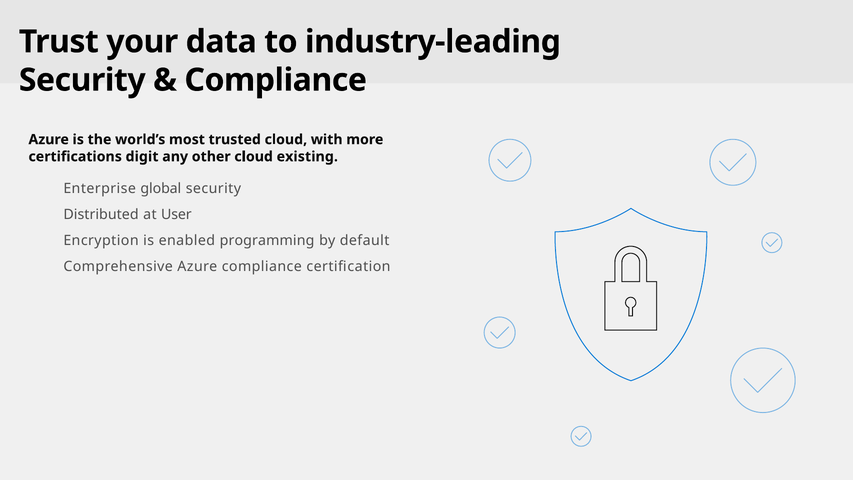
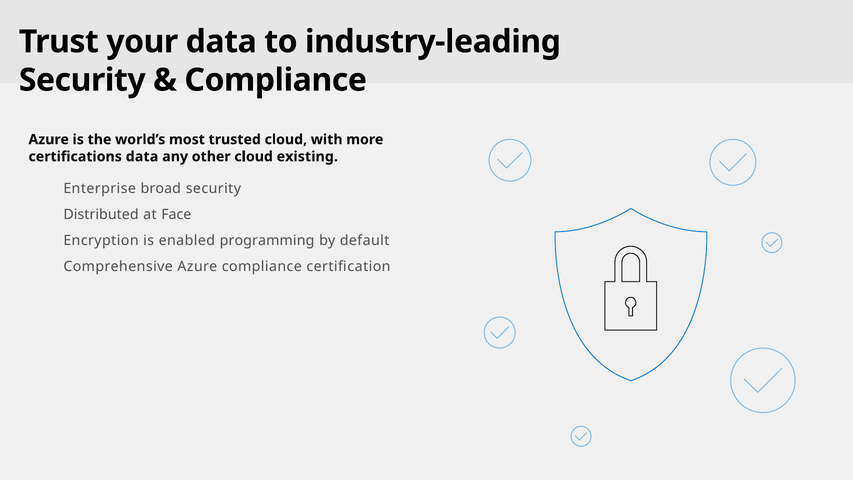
certifications digit: digit -> data (142, 157)
global: global -> broad (161, 189)
User: User -> Face (176, 215)
